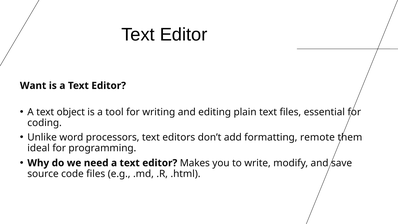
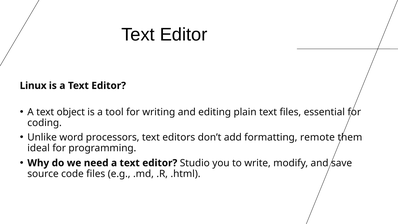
Want: Want -> Linux (33, 86)
Makes: Makes -> Studio (195, 163)
